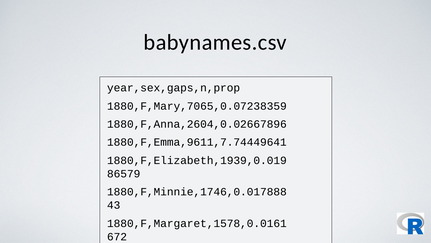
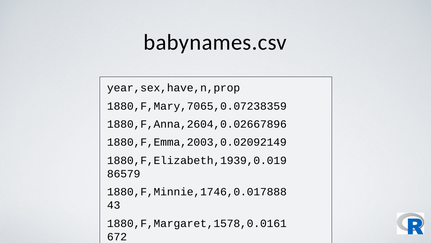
year,sex,gaps,n,prop: year,sex,gaps,n,prop -> year,sex,have,n,prop (174, 88)
1880,F,Emma,9611,7.74449641: 1880,F,Emma,9611,7.74449641 -> 1880,F,Emma,2003,0.02092149 (197, 142)
